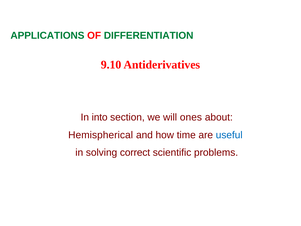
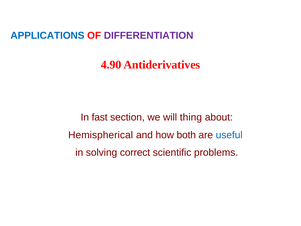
APPLICATIONS colour: green -> blue (47, 35)
DIFFERENTIATION colour: green -> purple (149, 35)
9.10: 9.10 -> 4.90 (111, 65)
into: into -> fast (100, 117)
ones: ones -> thing (191, 117)
time: time -> both (186, 135)
